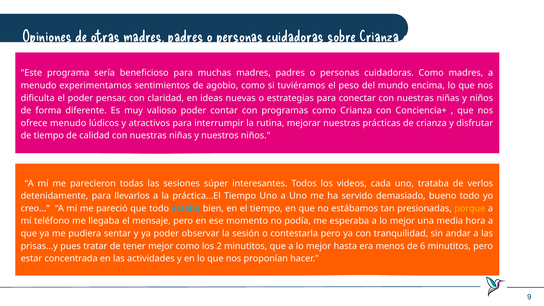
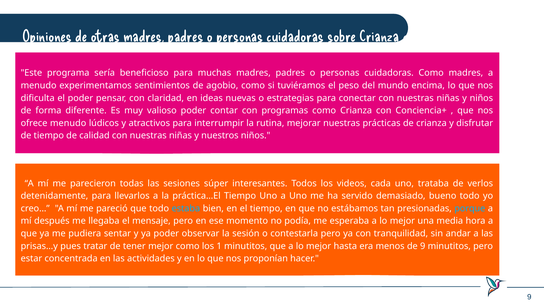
porque colour: yellow -> light blue (470, 209)
teléfono: teléfono -> después (52, 221)
2: 2 -> 1 (219, 246)
de 6: 6 -> 9 (423, 246)
